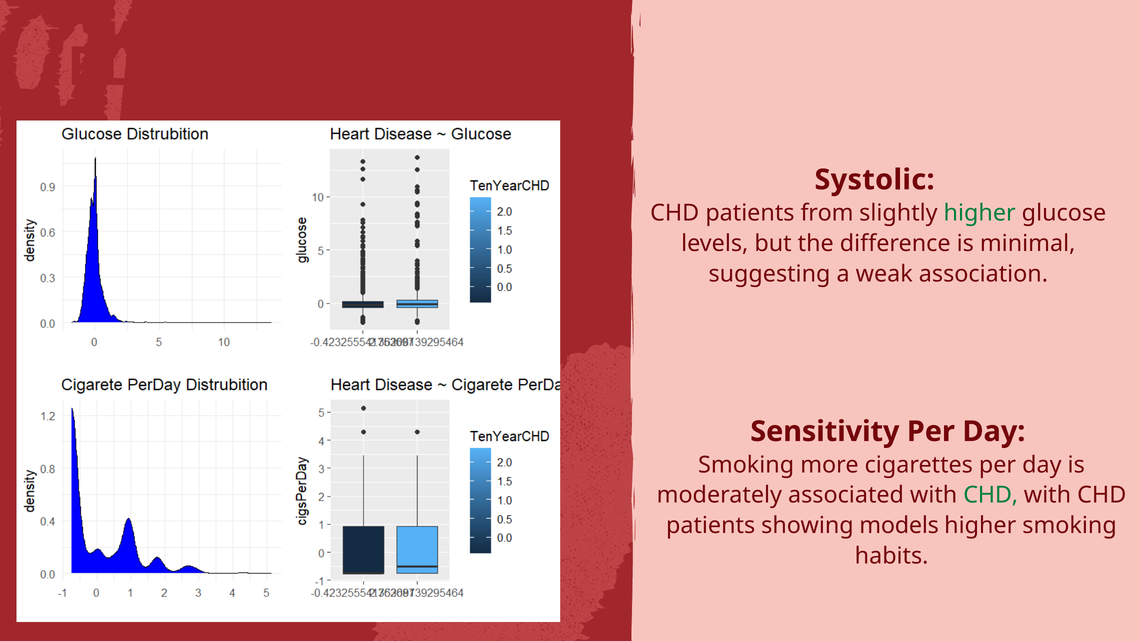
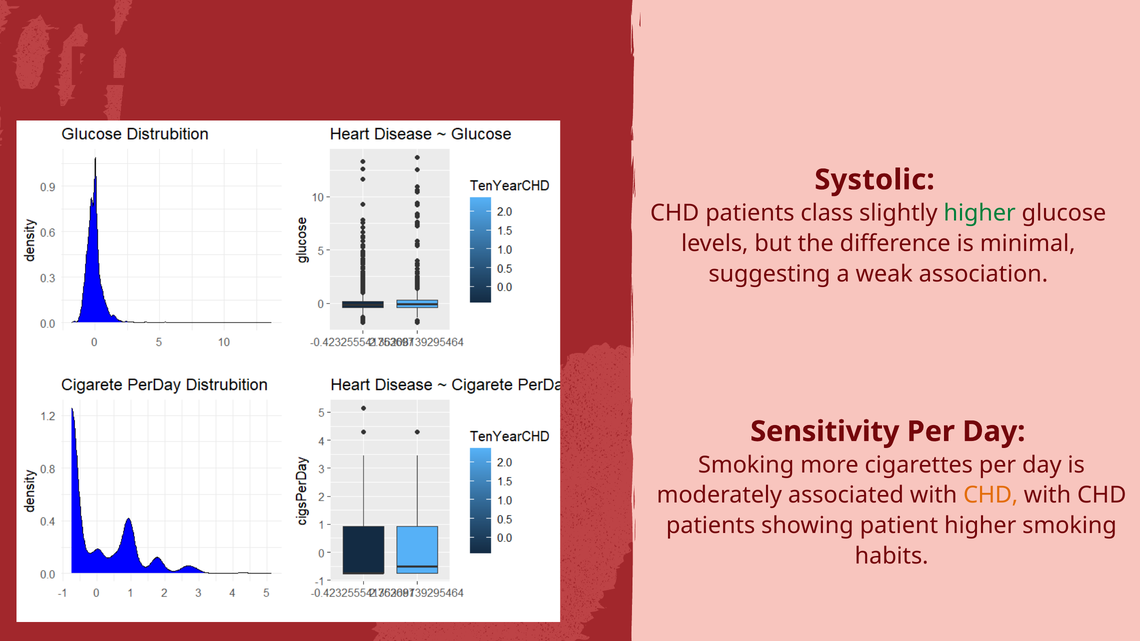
from: from -> class (827, 213)
CHD colour: green -> orange (991, 495)
models: models -> patient (899, 526)
